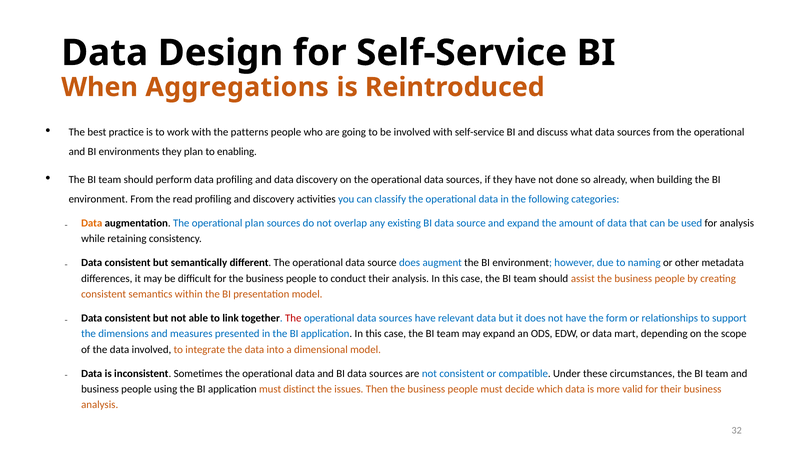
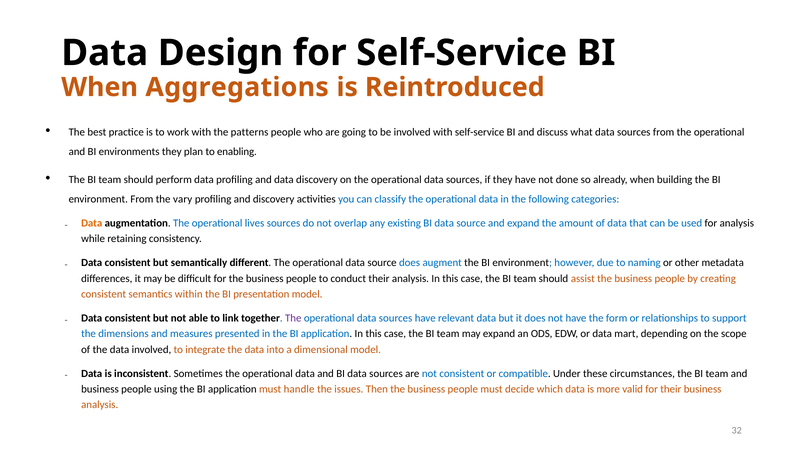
read: read -> vary (183, 200)
operational plan: plan -> lives (255, 224)
The colour: red -> purple (293, 319)
distinct: distinct -> handle (299, 390)
